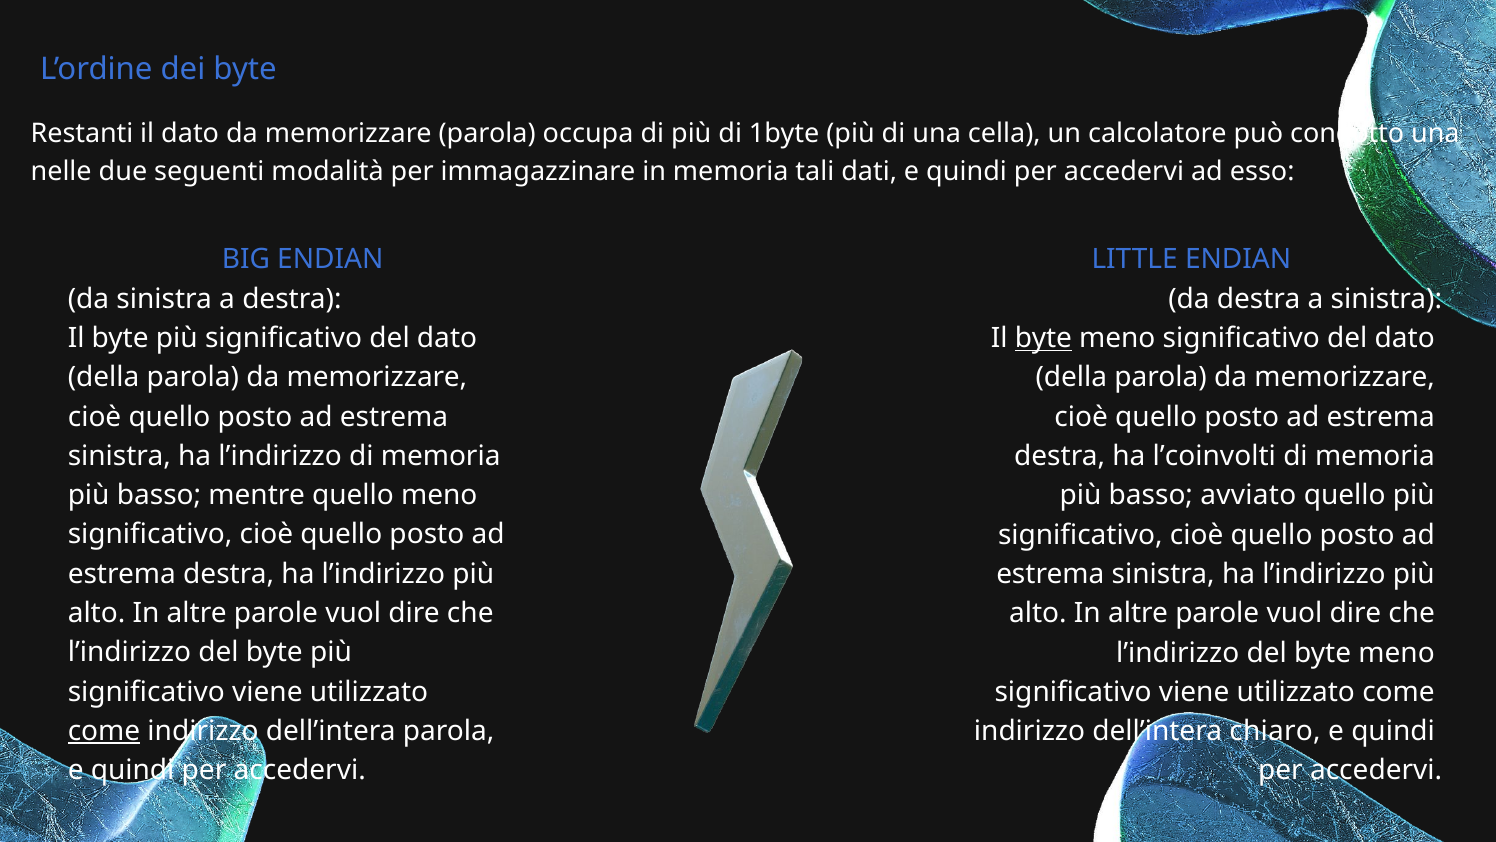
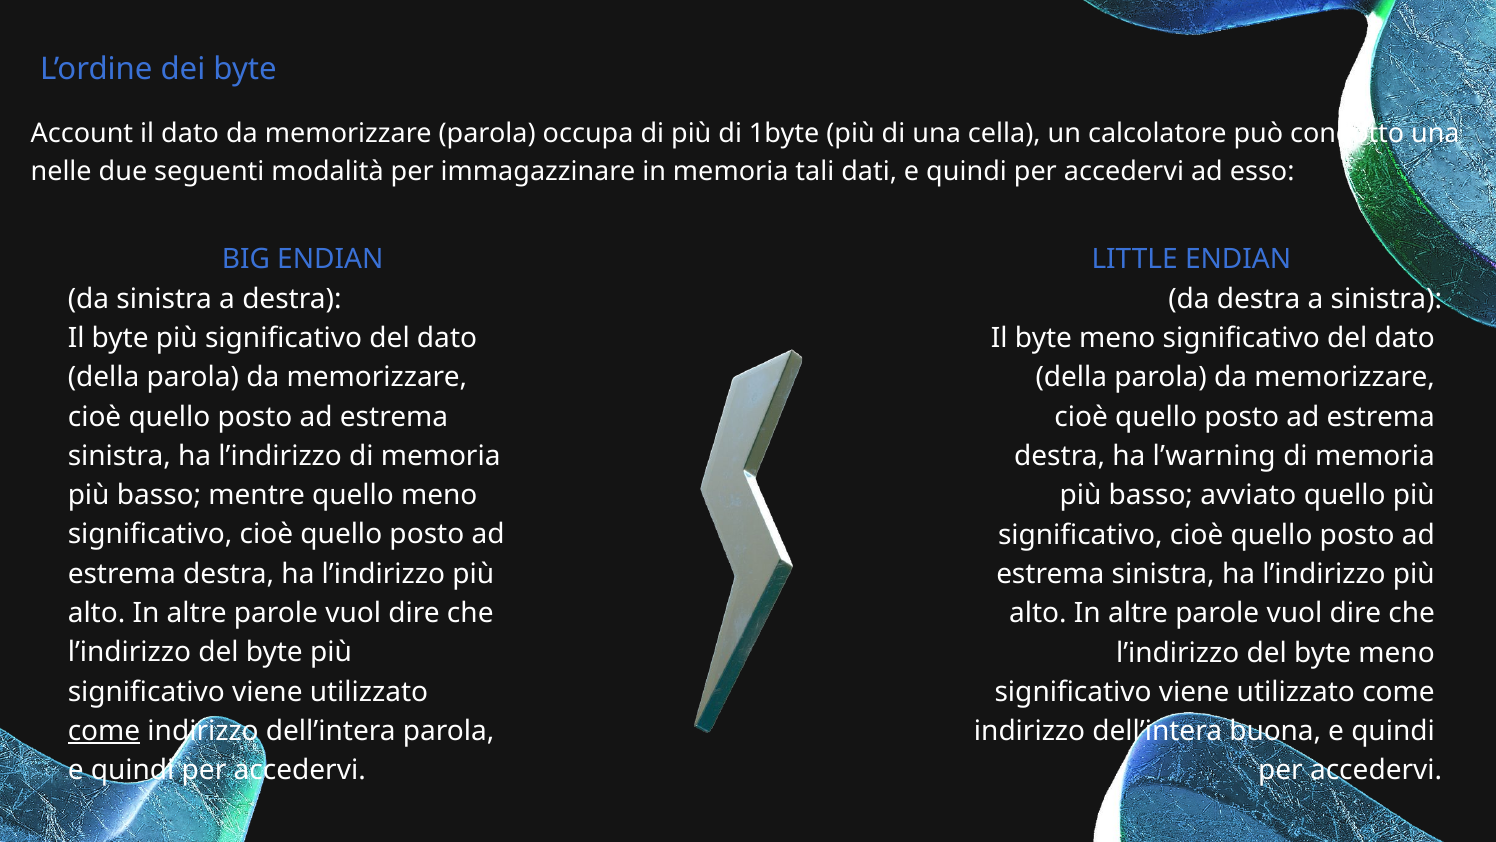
Restanti: Restanti -> Account (82, 134)
byte underline: present -> none (1043, 338)
l’coinvolti: l’coinvolti -> l’warning (1214, 456)
chiaro: chiaro -> buona (1275, 731)
